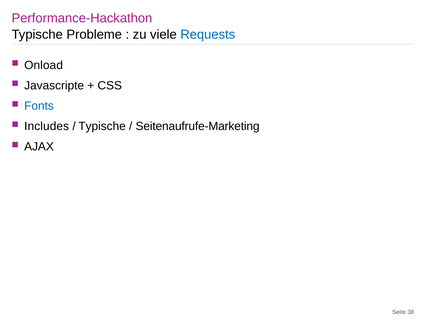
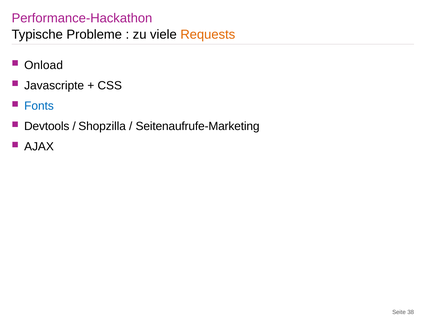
Requests colour: blue -> orange (208, 34)
Includes: Includes -> Devtools (47, 126)
Typische: Typische -> Shopzilla (102, 126)
